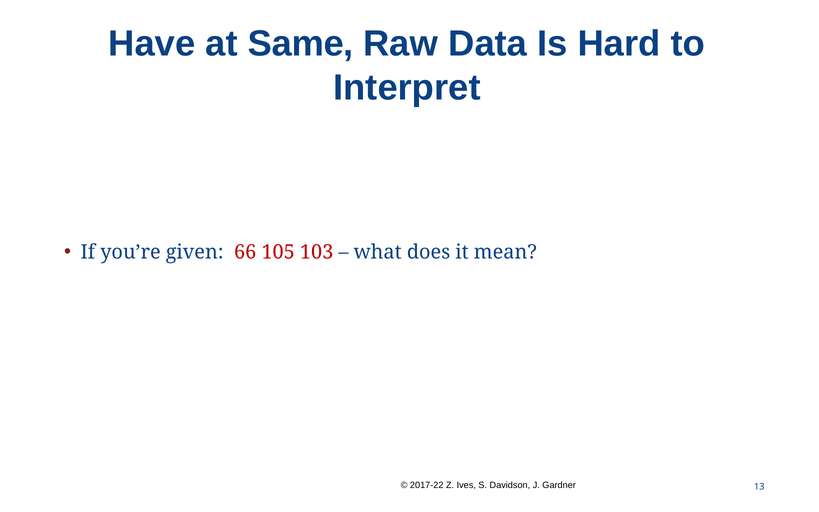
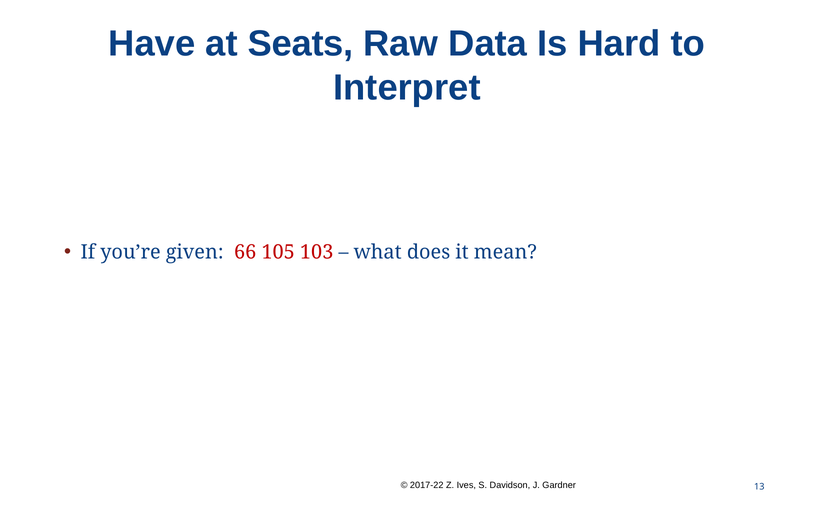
Same: Same -> Seats (301, 44)
